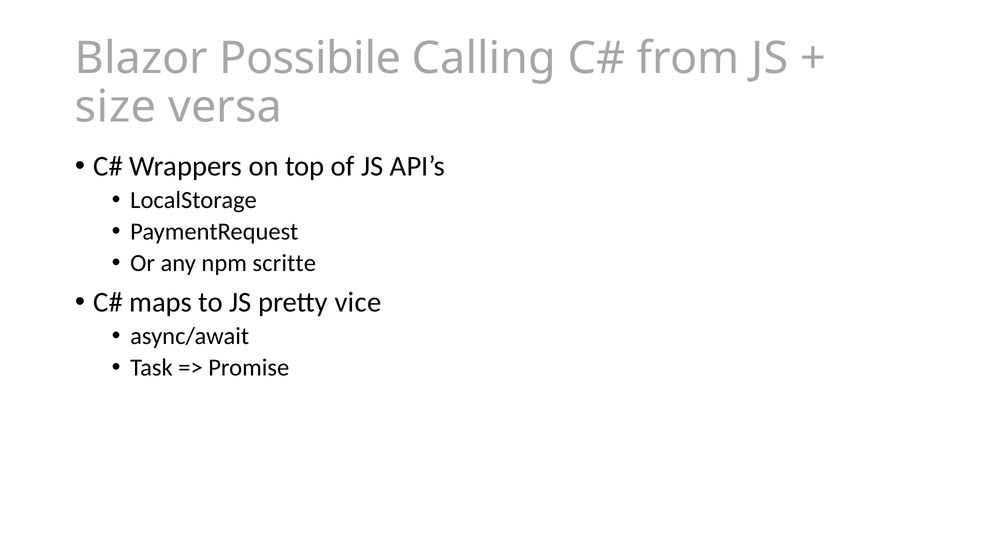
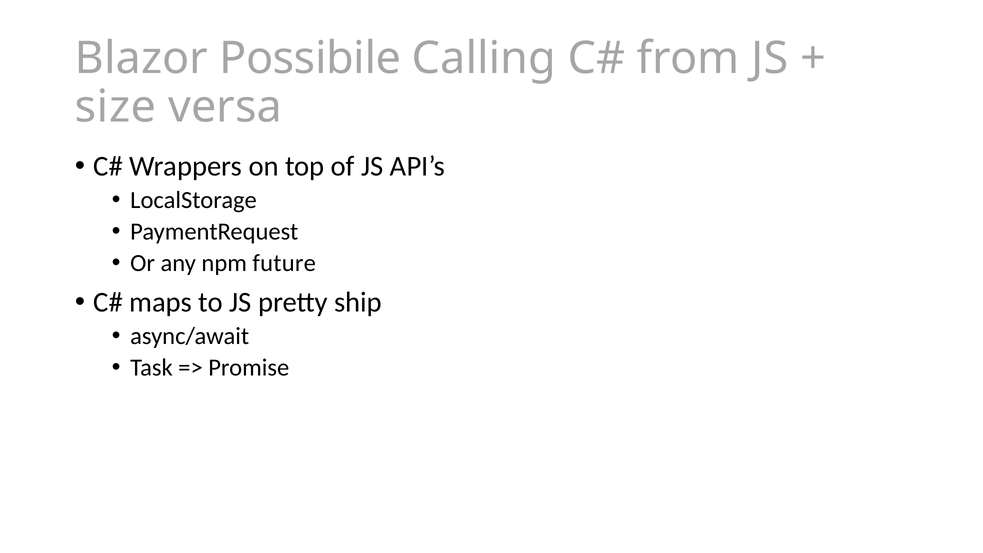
scritte: scritte -> future (284, 263)
vice: vice -> ship (358, 302)
